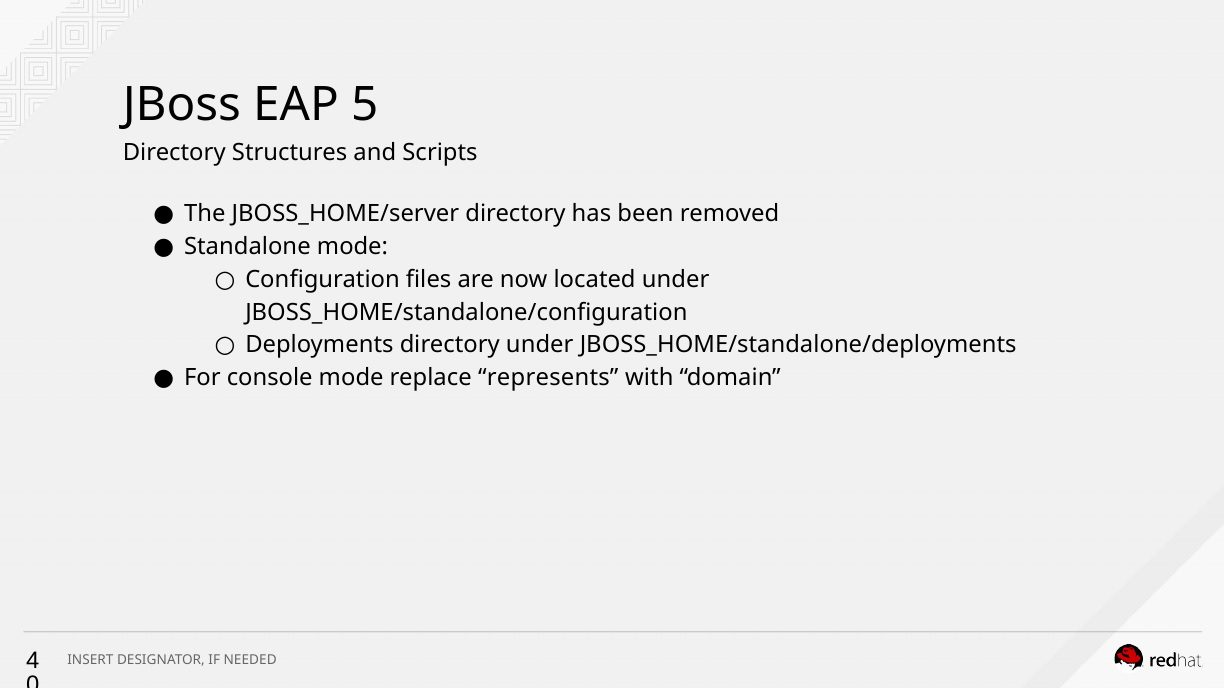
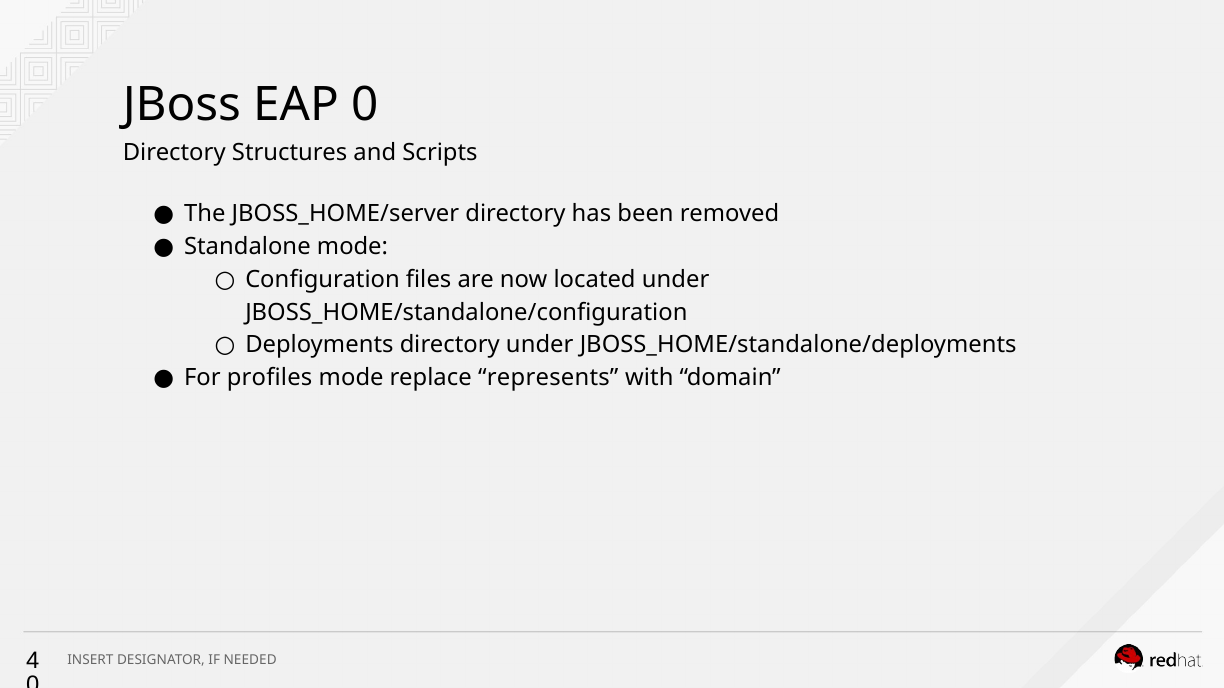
EAP 5: 5 -> 0 (365, 105)
console: console -> profiles (270, 378)
